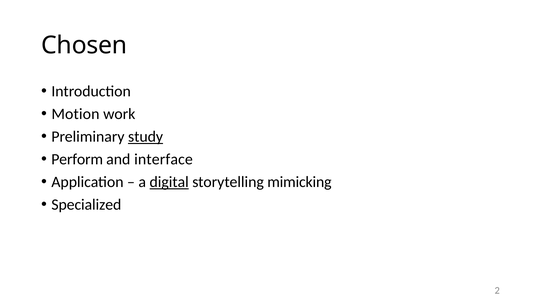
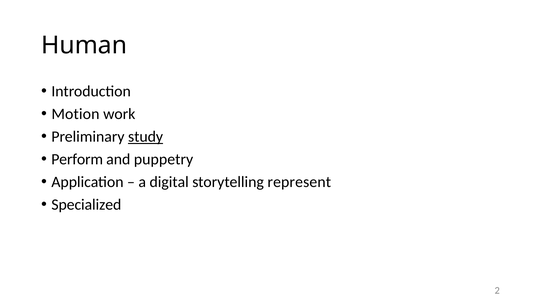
Chosen: Chosen -> Human (84, 45)
interface: interface -> puppetry (164, 160)
digital underline: present -> none (169, 182)
mimicking: mimicking -> represent (299, 182)
